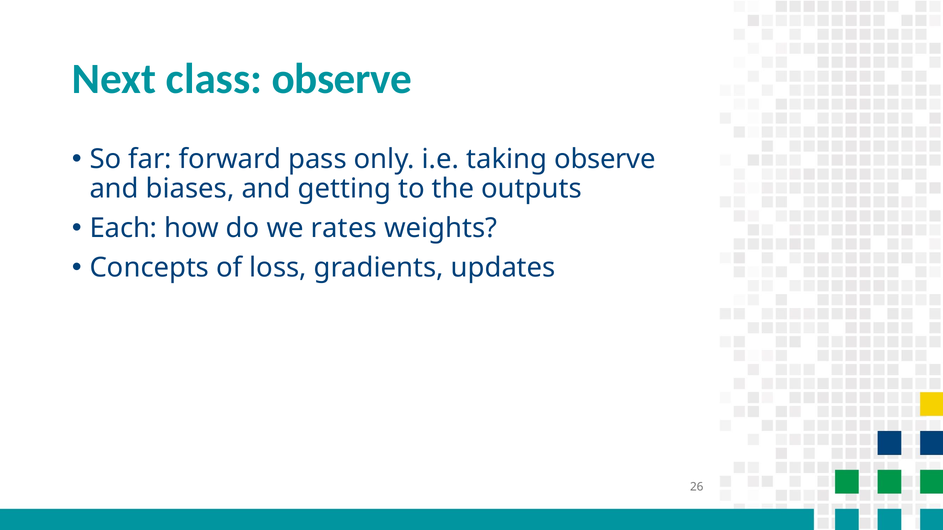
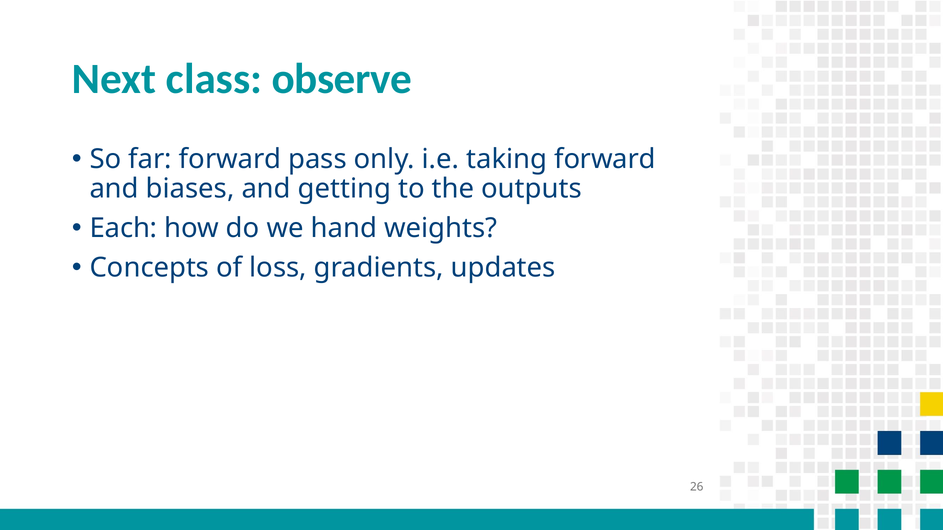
taking observe: observe -> forward (605, 159)
rates: rates -> hand (344, 229)
